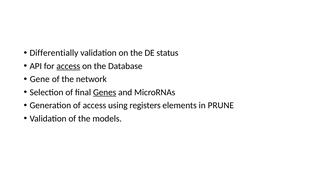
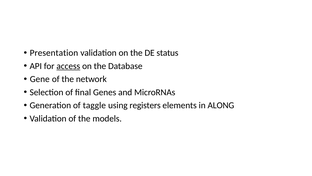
Differentially: Differentially -> Presentation (54, 53)
Genes underline: present -> none (105, 92)
of access: access -> taggle (94, 105)
PRUNE: PRUNE -> ALONG (221, 105)
